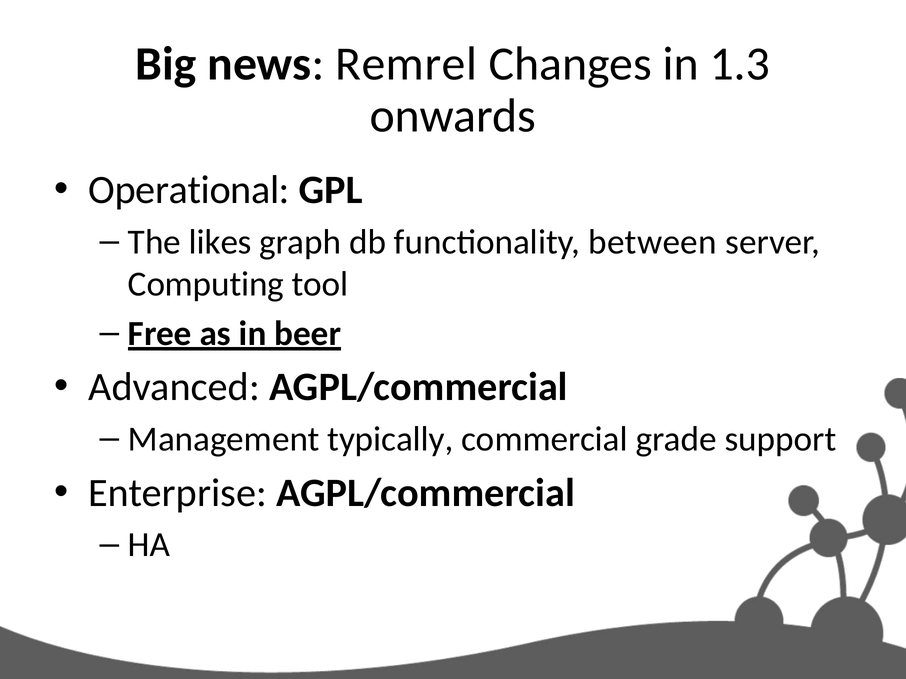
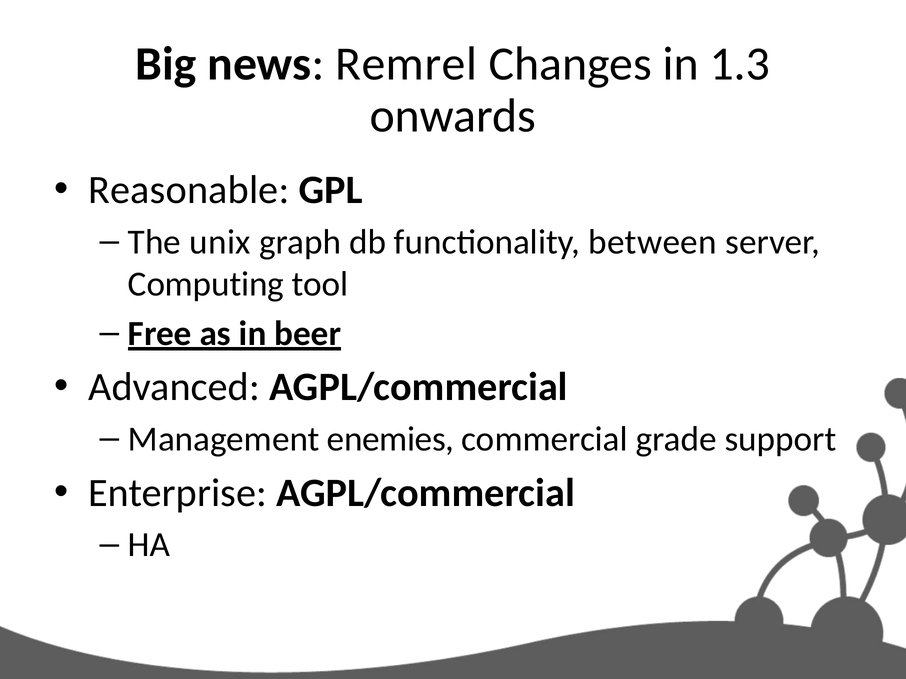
Operational: Operational -> Reasonable (189, 190)
likes: likes -> unix (220, 242)
typically: typically -> enemies (391, 440)
